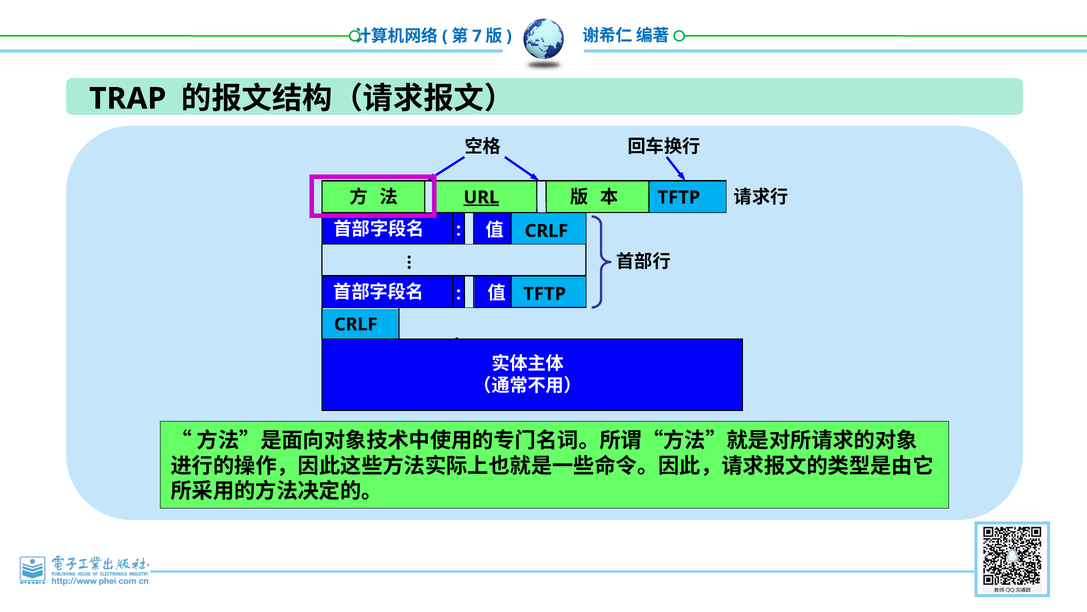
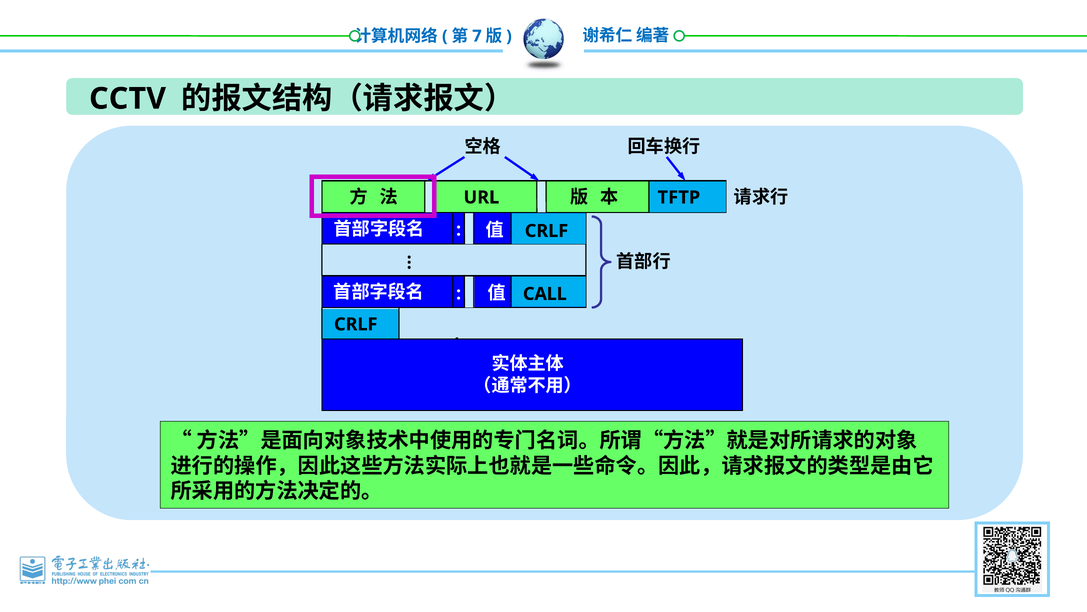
TRAP: TRAP -> CCTV (128, 99)
URL underline: present -> none (481, 197)
TFTP: TFTP -> CALL (545, 294)
